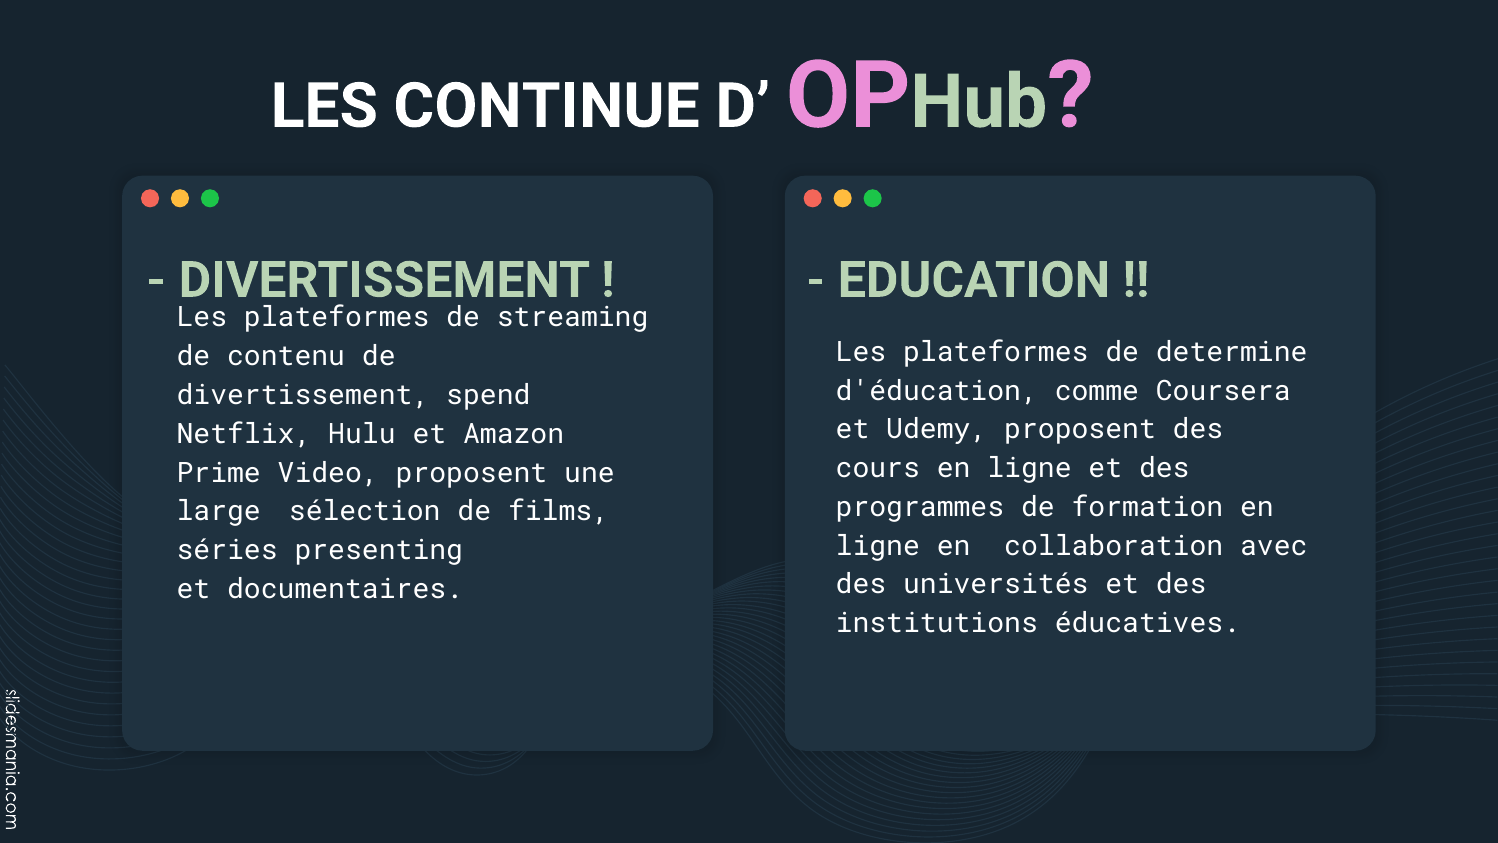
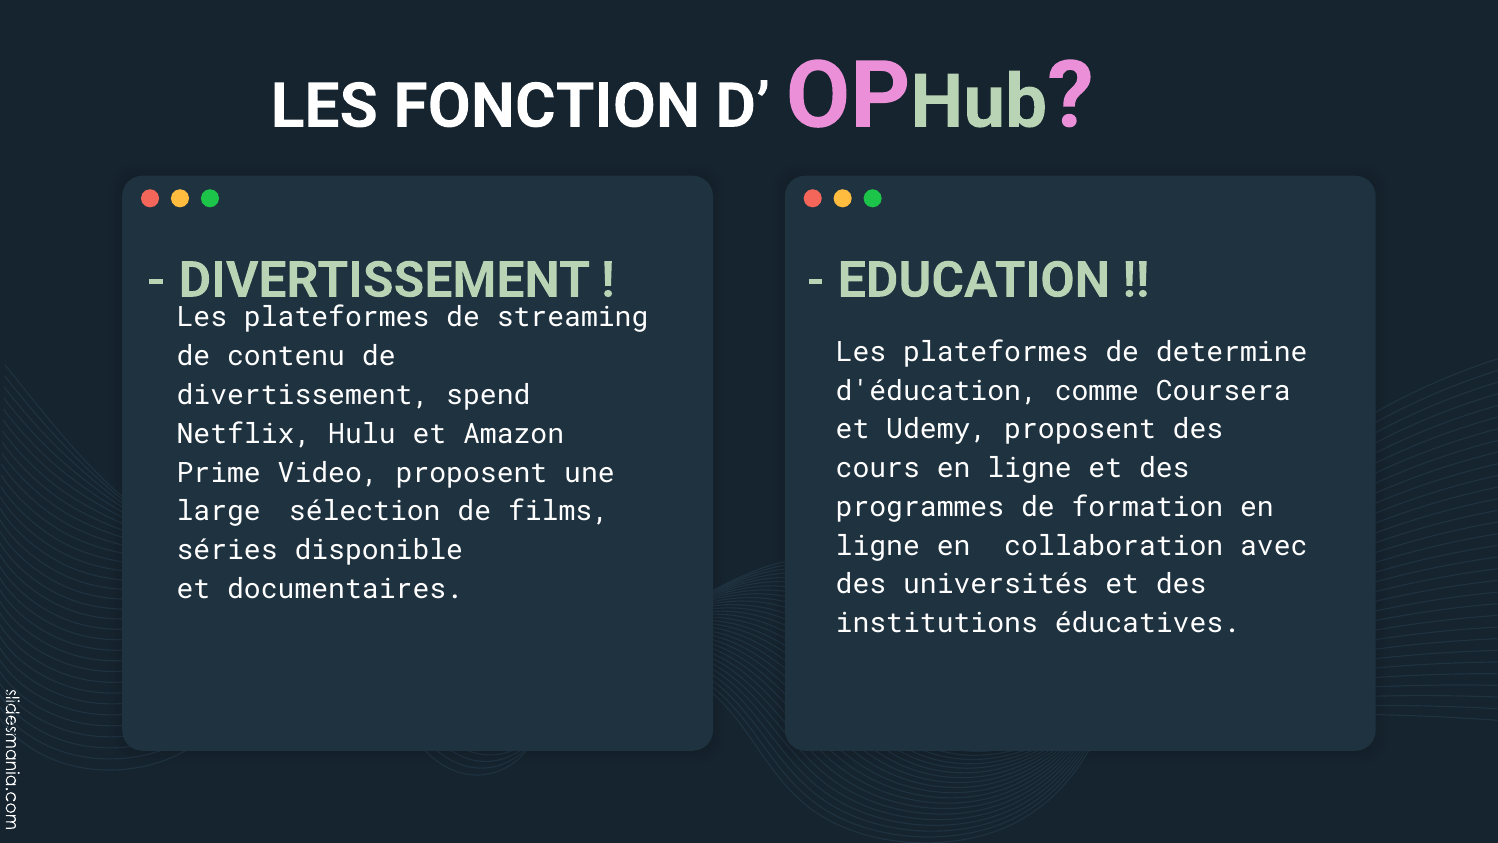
CONTINUE: CONTINUE -> FONCTION (547, 106)
presenting: presenting -> disponible (379, 550)
